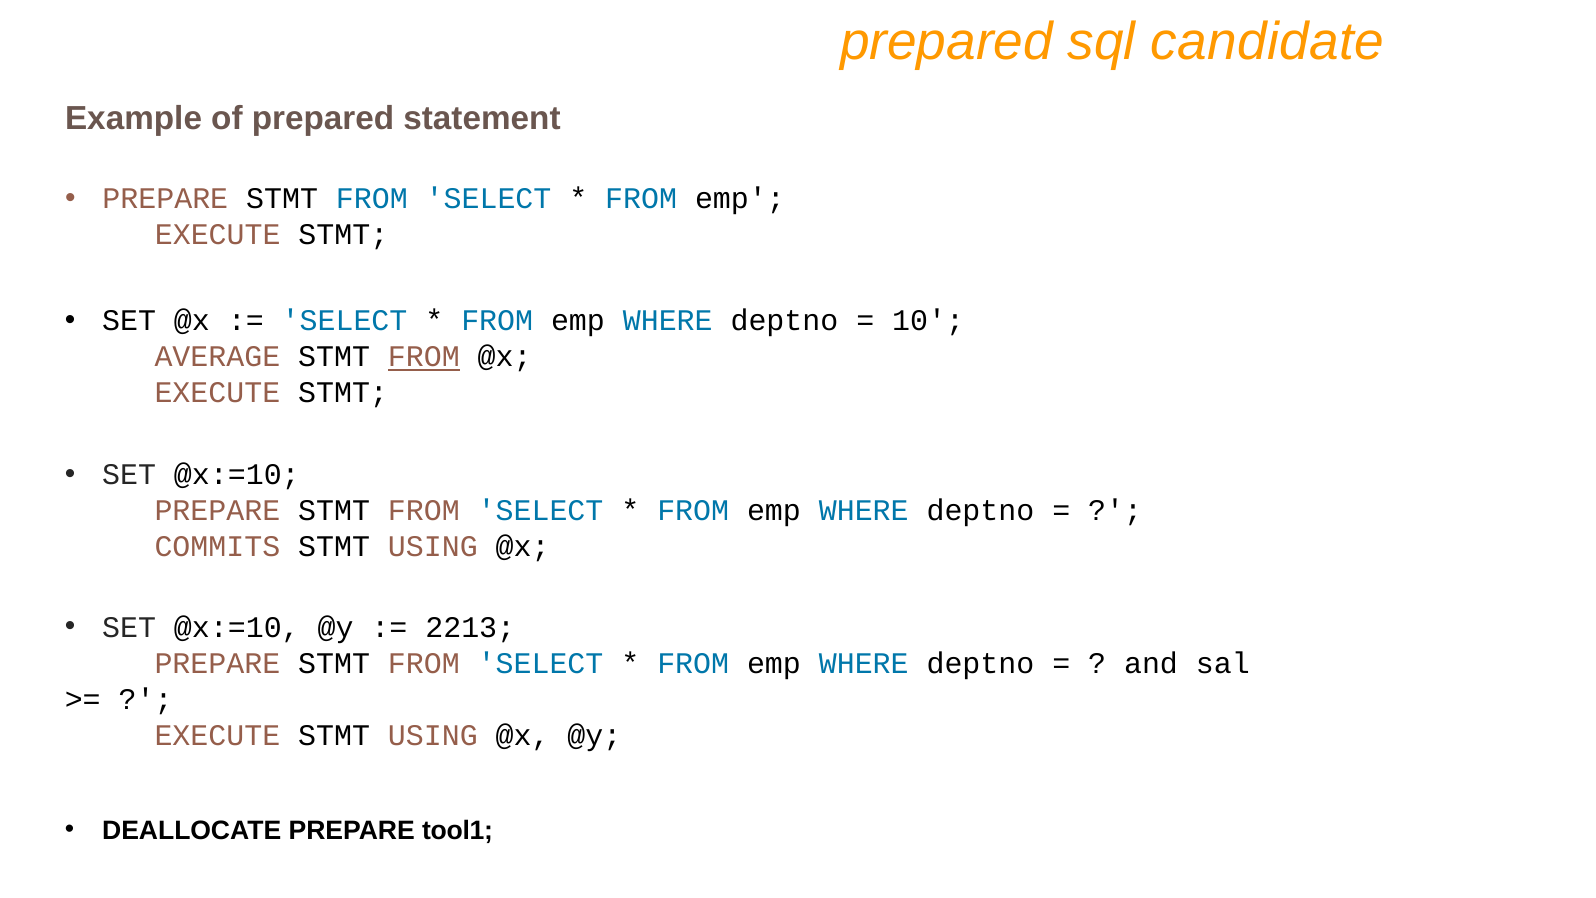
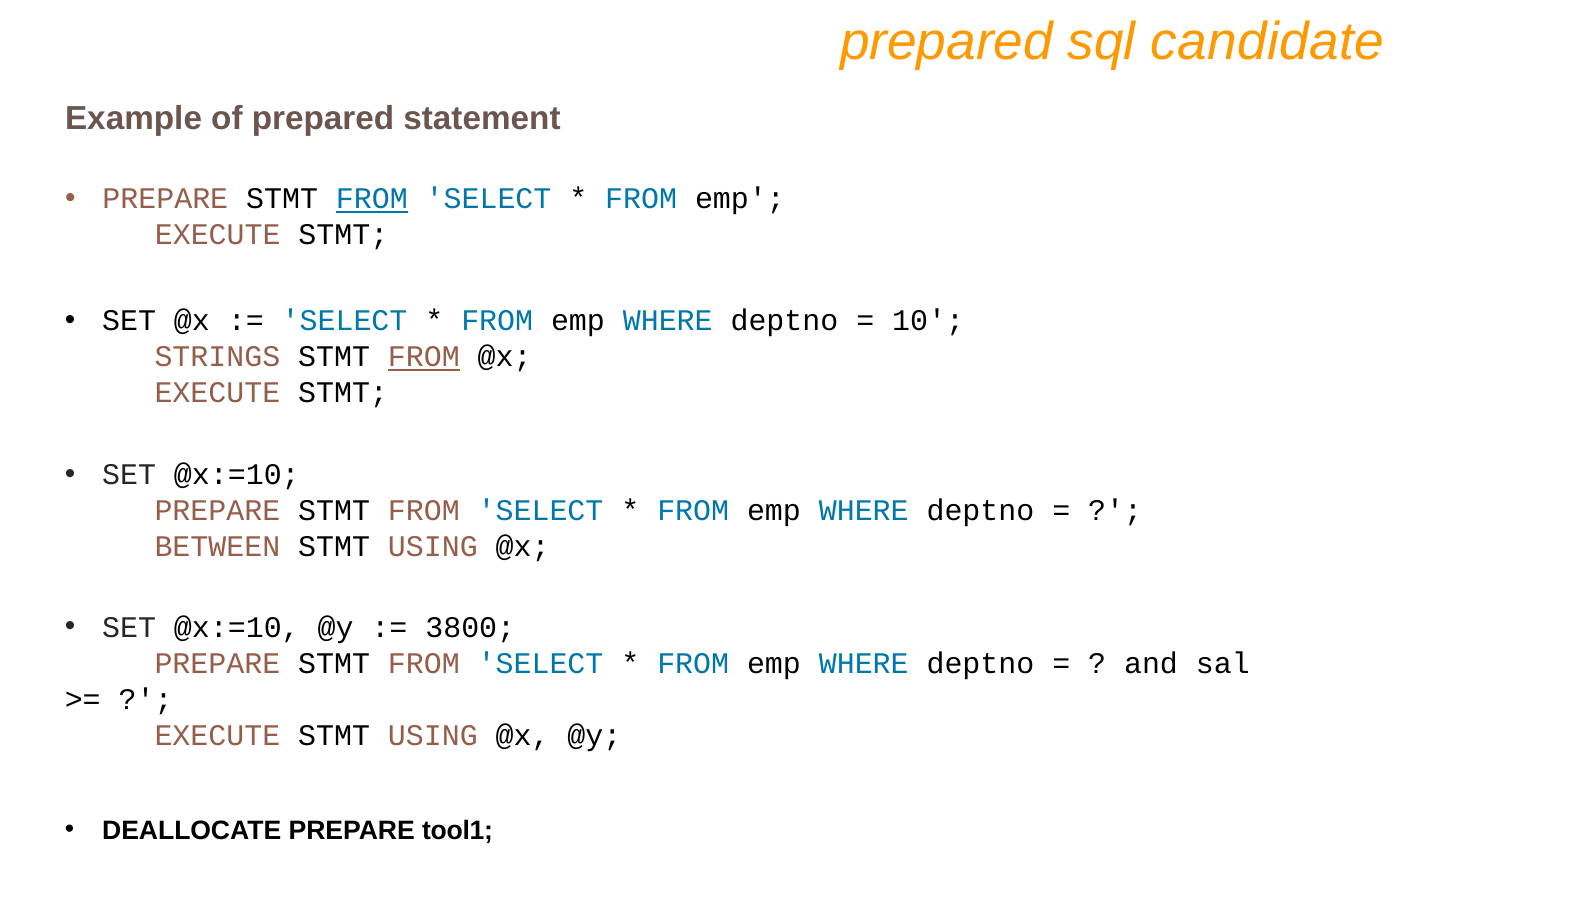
FROM underline: none -> present (372, 199)
AVERAGE: AVERAGE -> STRINGS (217, 357)
COMMITS: COMMITS -> BETWEEN (217, 547)
2213: 2213 -> 3800 (470, 627)
